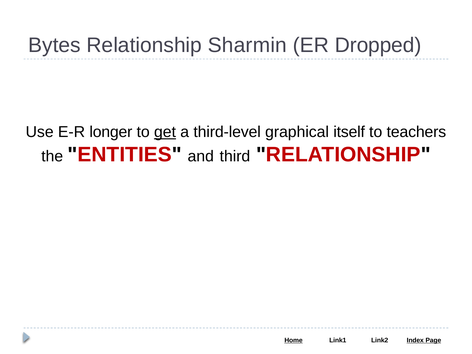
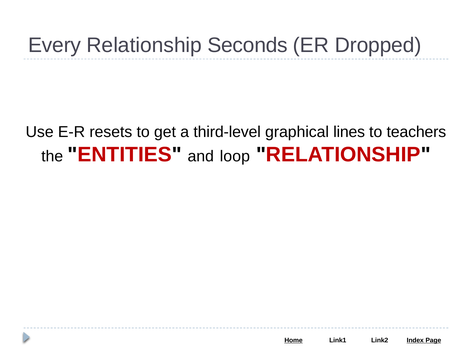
Bytes: Bytes -> Every (55, 45)
Sharmin: Sharmin -> Seconds (248, 45)
longer: longer -> resets (111, 132)
get underline: present -> none (165, 132)
itself: itself -> lines (349, 132)
third: third -> loop (235, 156)
